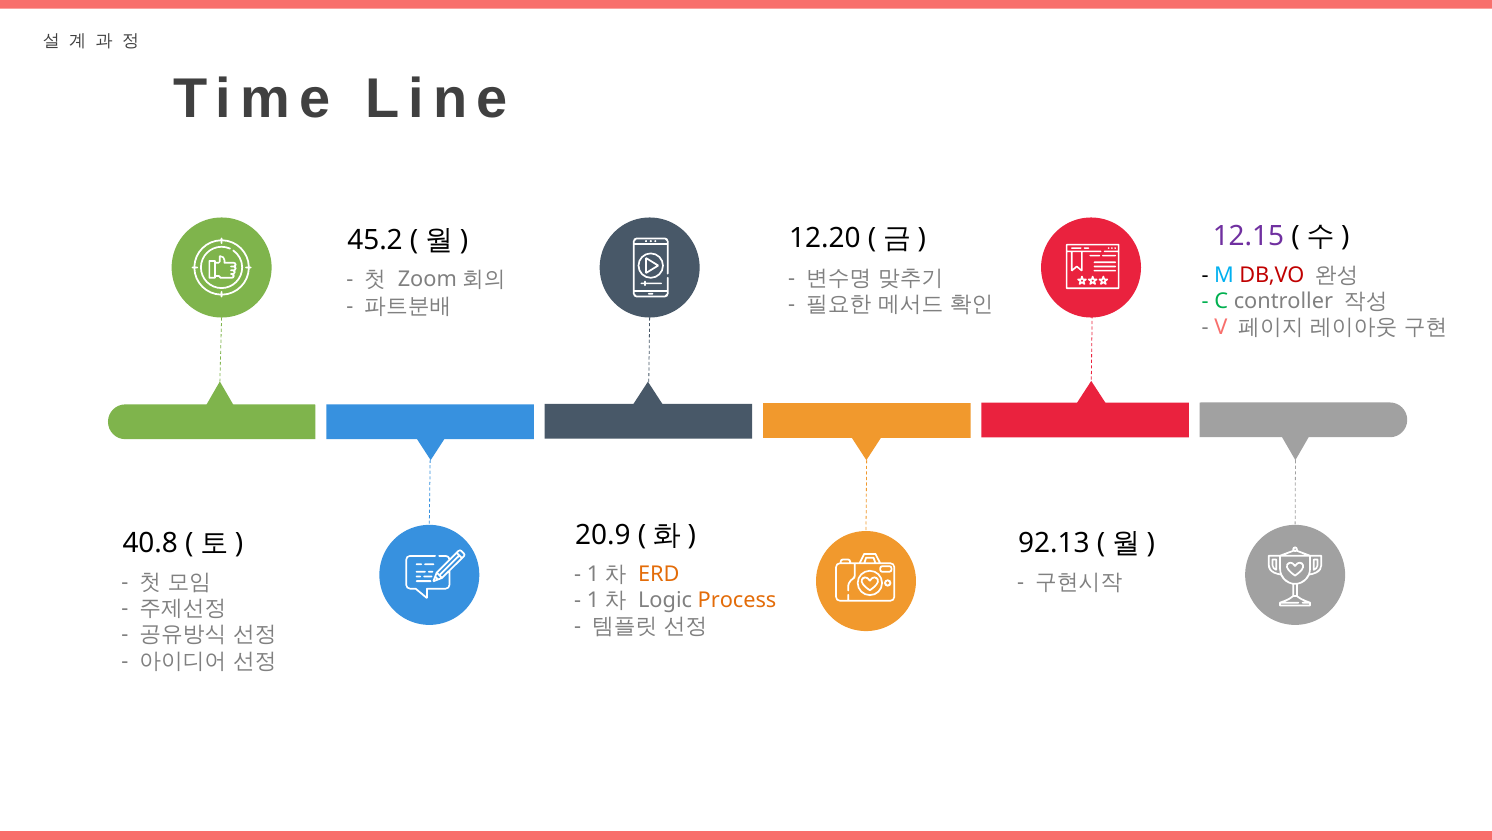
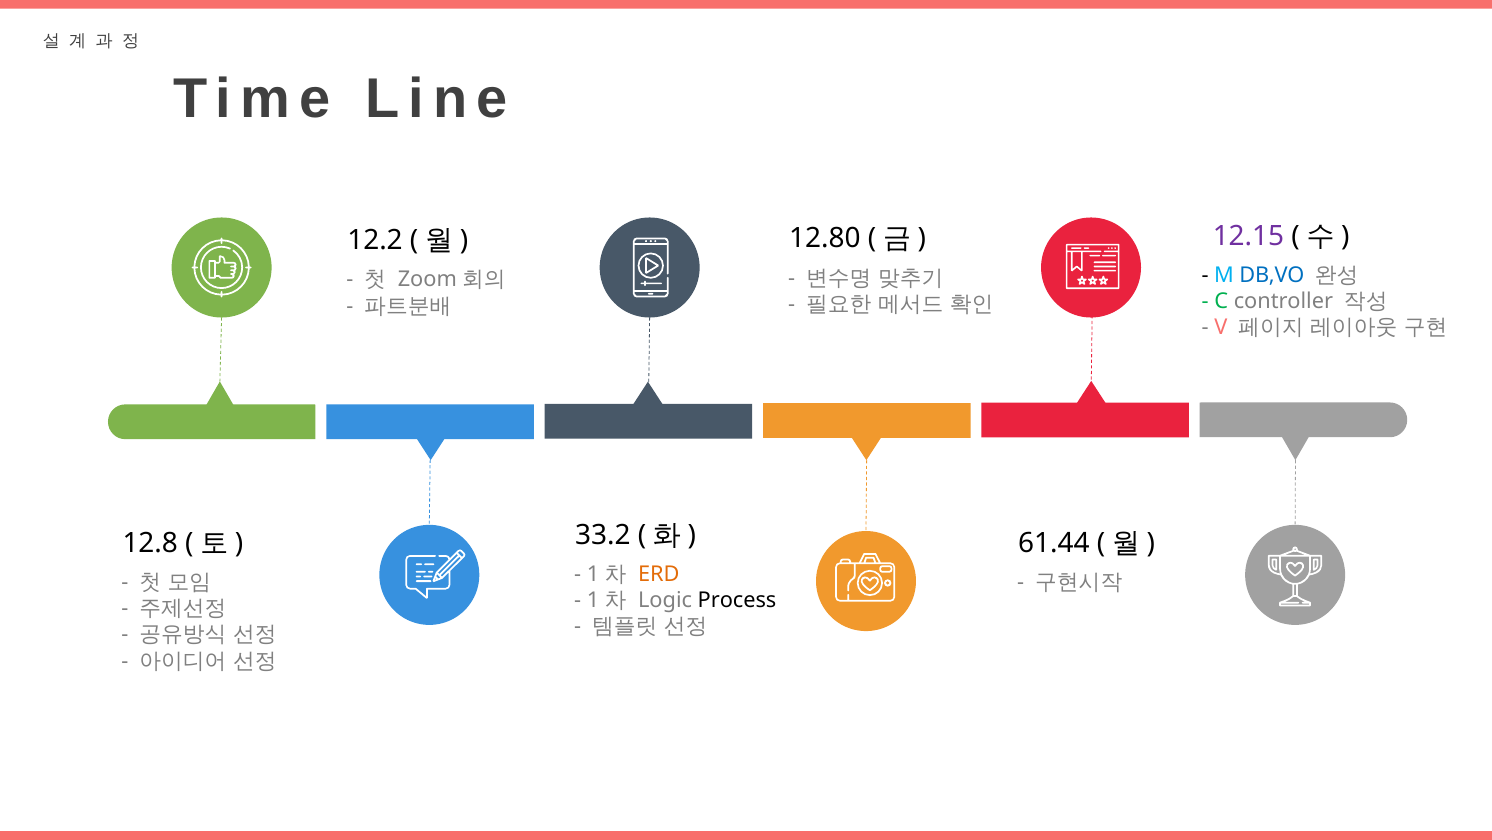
12.20: 12.20 -> 12.80 (825, 238)
45.2: 45.2 -> 12.2 (375, 240)
DB,VO colour: red -> blue (1272, 275)
20.9: 20.9 -> 33.2 (603, 534)
40.8: 40.8 -> 12.8 (150, 543)
92.13: 92.13 -> 61.44 (1054, 543)
Process colour: orange -> black (737, 600)
